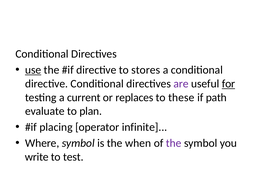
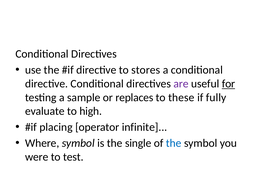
use underline: present -> none (33, 70)
current: current -> sample (84, 97)
path: path -> fully (216, 97)
plan: plan -> high (91, 111)
when: when -> single (138, 143)
the colour: purple -> blue (174, 143)
write: write -> were (37, 157)
